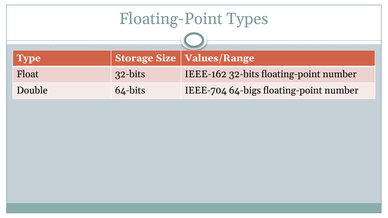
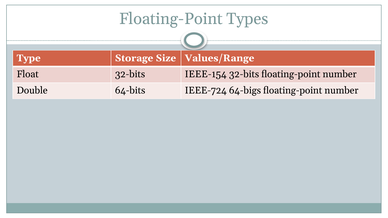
IEEE-162: IEEE-162 -> IEEE-154 (206, 74)
IEEE-704: IEEE-704 -> IEEE-724 (206, 91)
